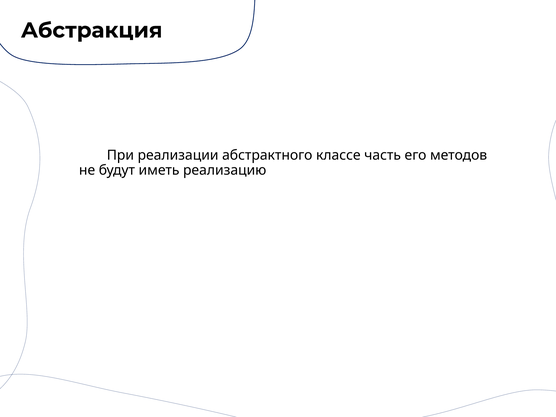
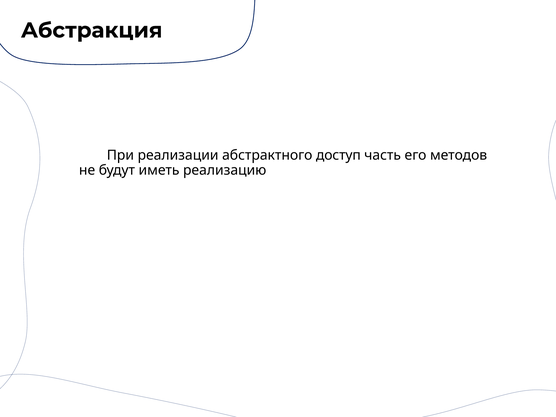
классе: классе -> доступ (338, 155)
